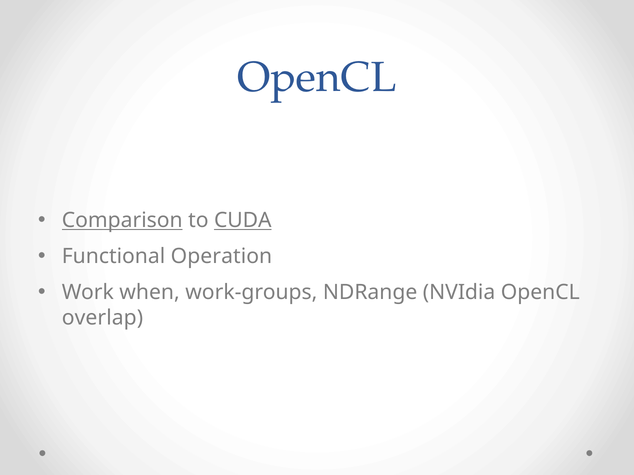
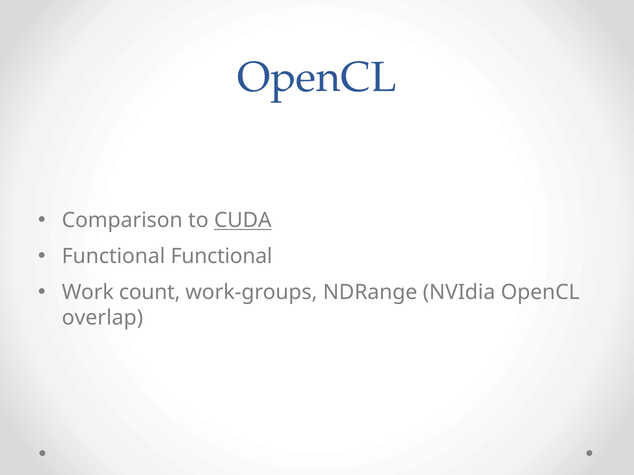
Comparison underline: present -> none (122, 221)
Functional Operation: Operation -> Functional (222, 257)
when: when -> count (150, 293)
